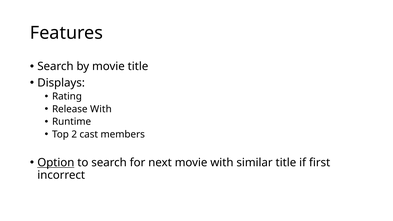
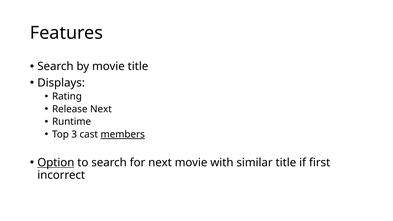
Release With: With -> Next (101, 109)
2: 2 -> 3 (74, 134)
members underline: none -> present (123, 134)
